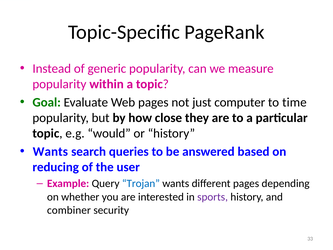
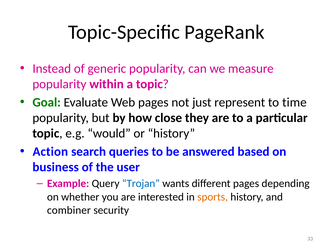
computer: computer -> represent (240, 102)
Wants: Wants -> Action (50, 151)
reducing: reducing -> business (56, 167)
sports colour: purple -> orange (213, 197)
